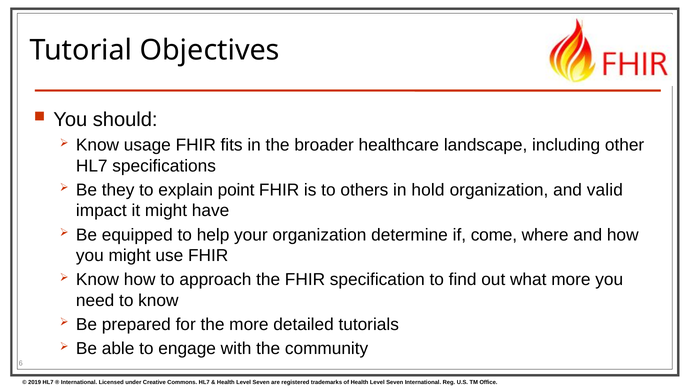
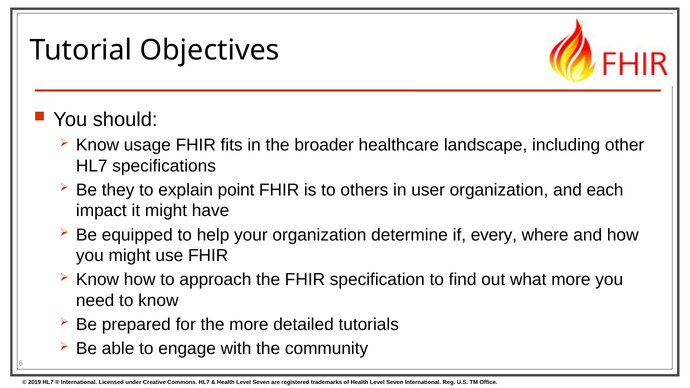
hold: hold -> user (428, 190)
valid: valid -> each (605, 190)
come: come -> every (494, 235)
